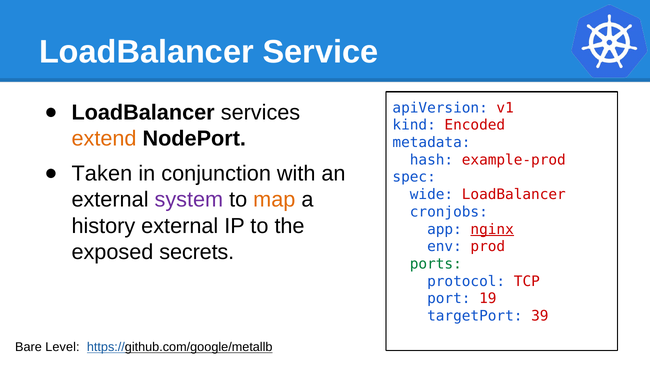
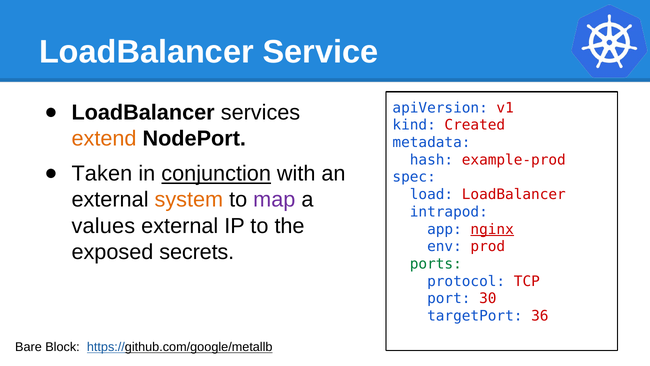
Encoded: Encoded -> Created (475, 125)
conjunction underline: none -> present (216, 174)
wide: wide -> load (431, 194)
system colour: purple -> orange (189, 200)
map colour: orange -> purple (274, 200)
cronjobs: cronjobs -> intrapod (449, 212)
history: history -> values (103, 226)
19: 19 -> 30 (488, 298)
39: 39 -> 36 (540, 316)
Level: Level -> Block (62, 347)
